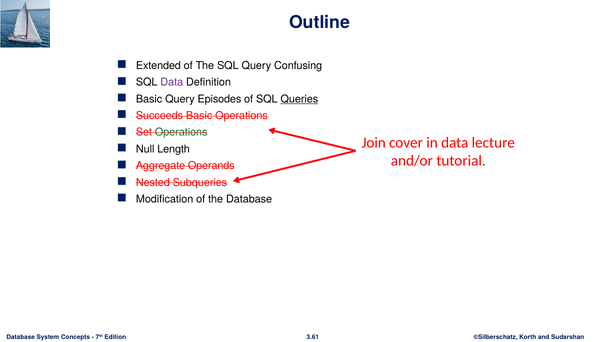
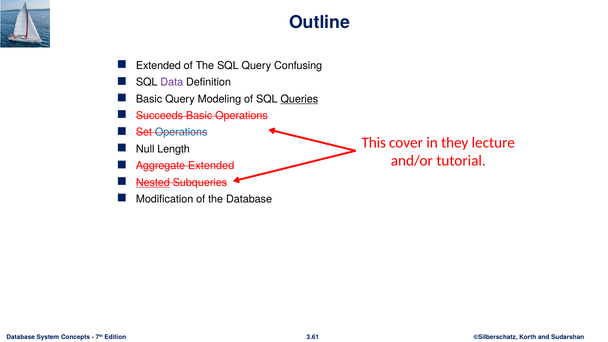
Episodes: Episodes -> Modeling (219, 99)
Operations colour: green -> blue (181, 132)
Join: Join -> This (374, 143)
in data: data -> they (455, 143)
Aggregate Operands: Operands -> Extended (211, 166)
Nested underline: none -> present (153, 182)
